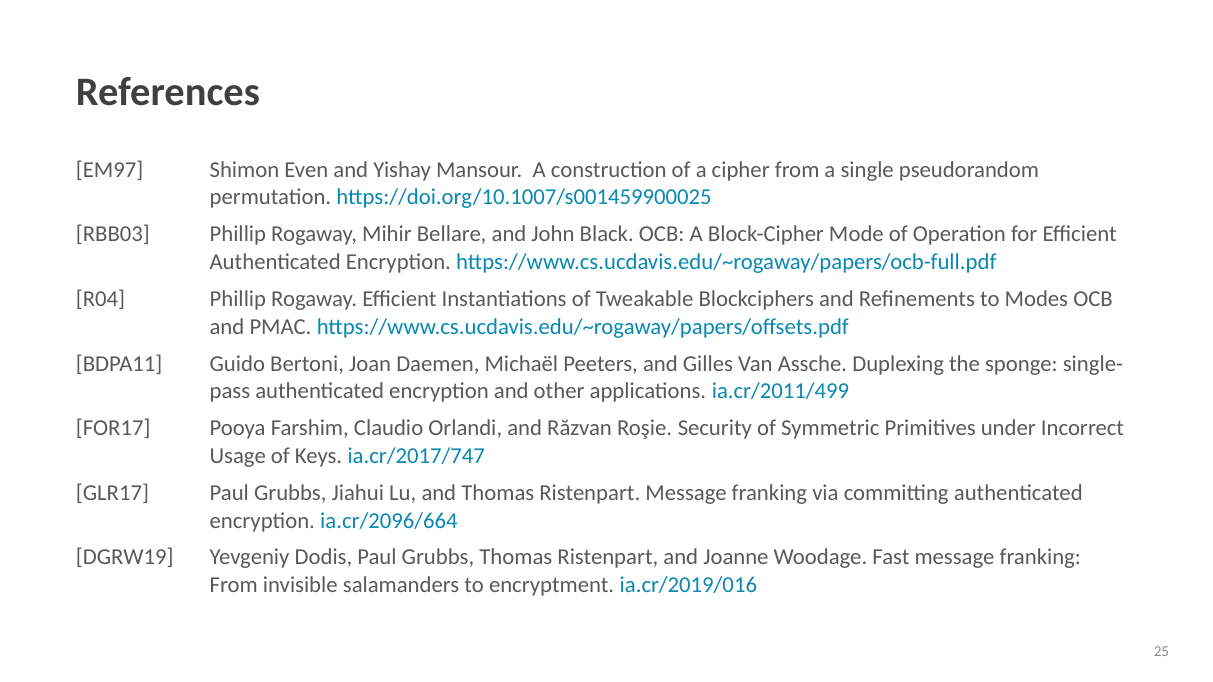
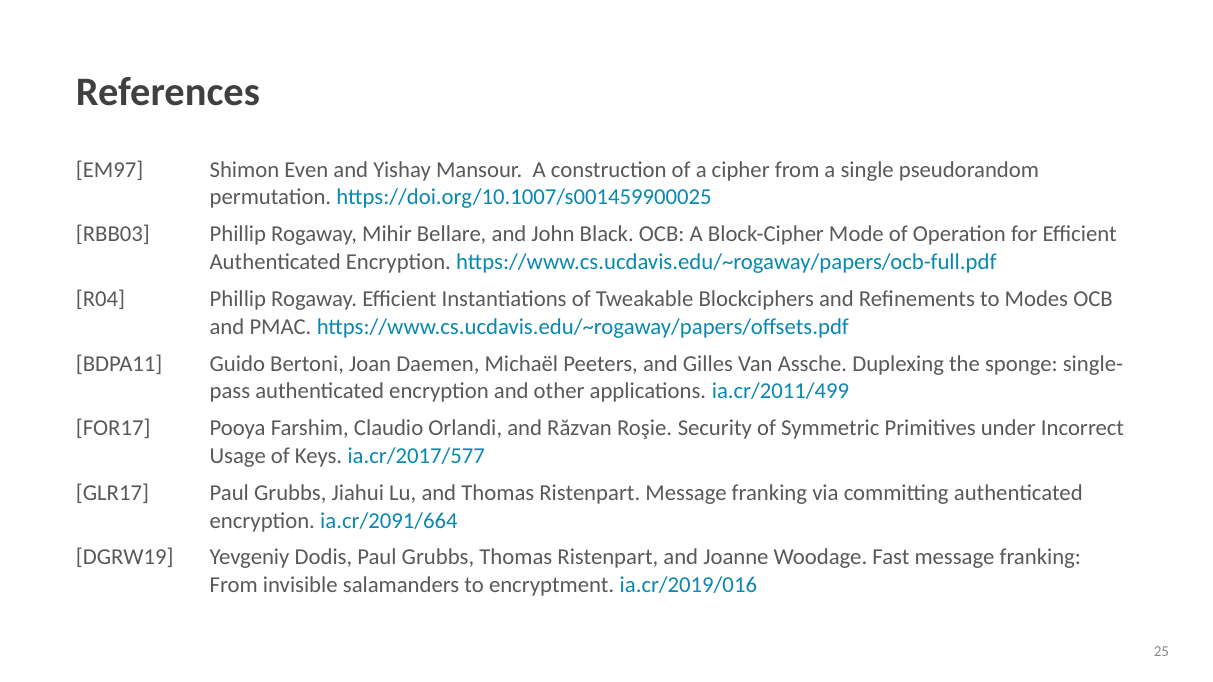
ia.cr/2017/747: ia.cr/2017/747 -> ia.cr/2017/577 (416, 456)
ia.cr/2096/664: ia.cr/2096/664 -> ia.cr/2091/664 (389, 521)
